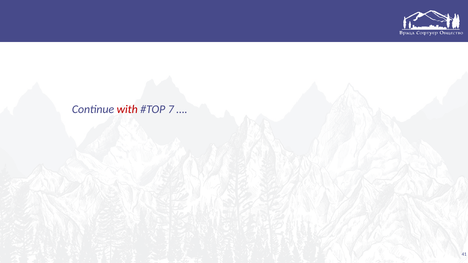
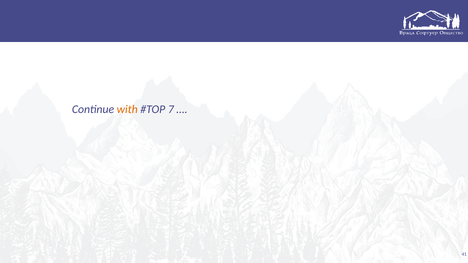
with colour: red -> orange (127, 109)
